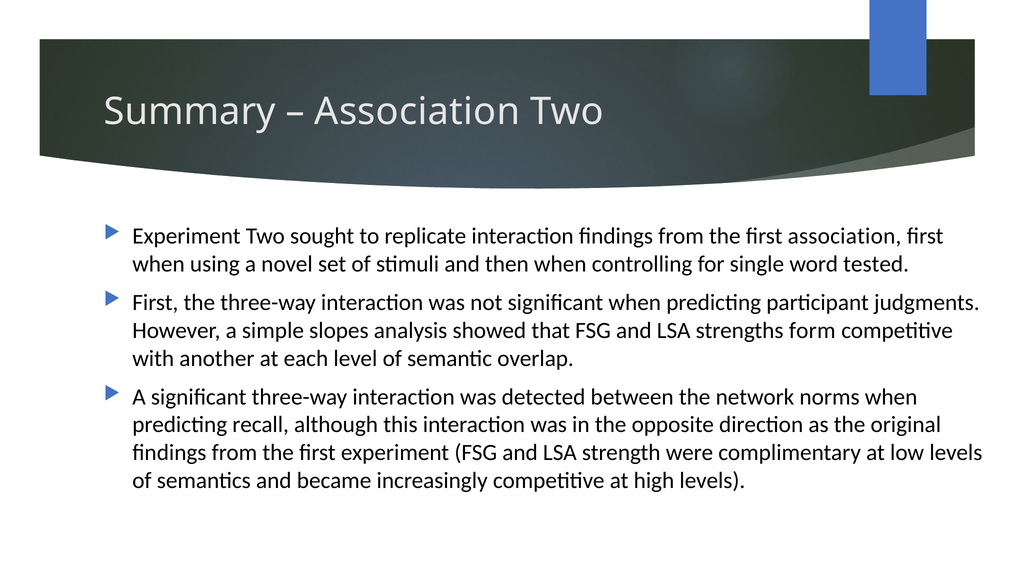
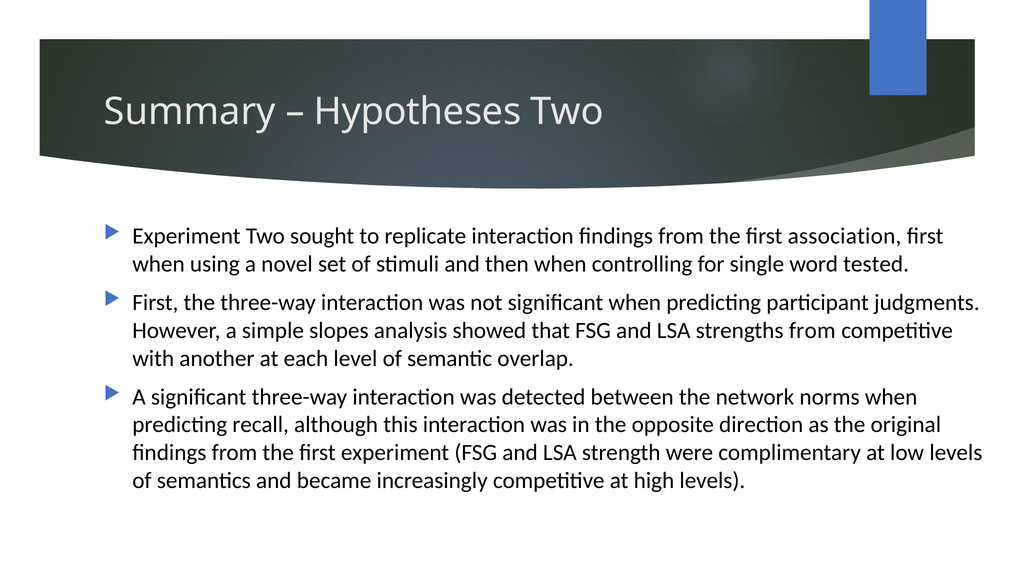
Association: Association -> Hypotheses (418, 112)
strengths form: form -> from (812, 330)
